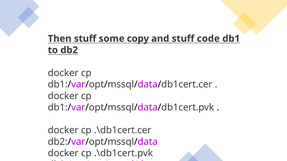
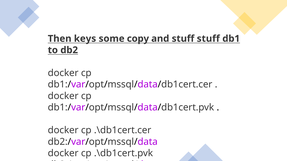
Then stuff: stuff -> keys (85, 39)
stuff code: code -> stuff (208, 39)
